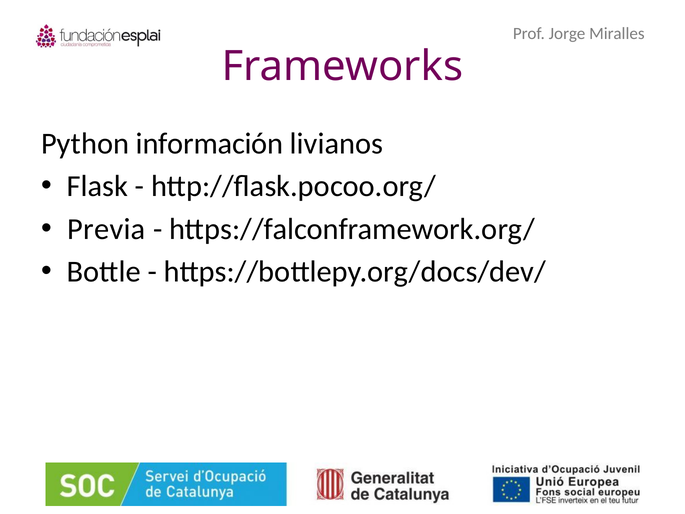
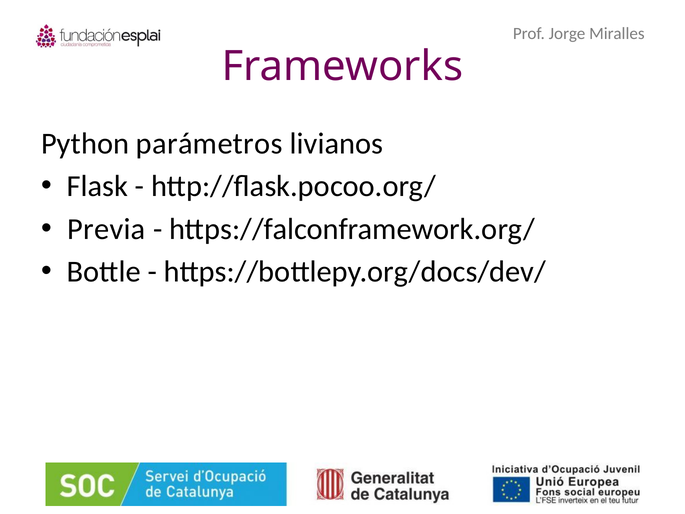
información: información -> parámetros (209, 144)
